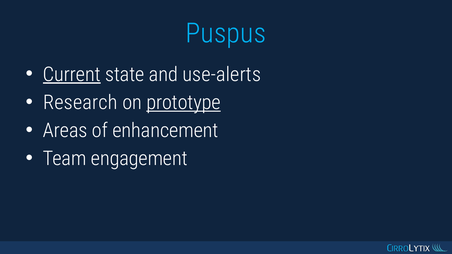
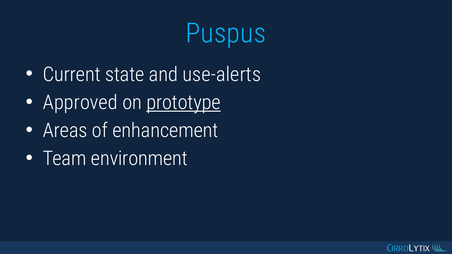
Current underline: present -> none (72, 74)
Research: Research -> Approved (80, 103)
engagement: engagement -> environment (139, 159)
